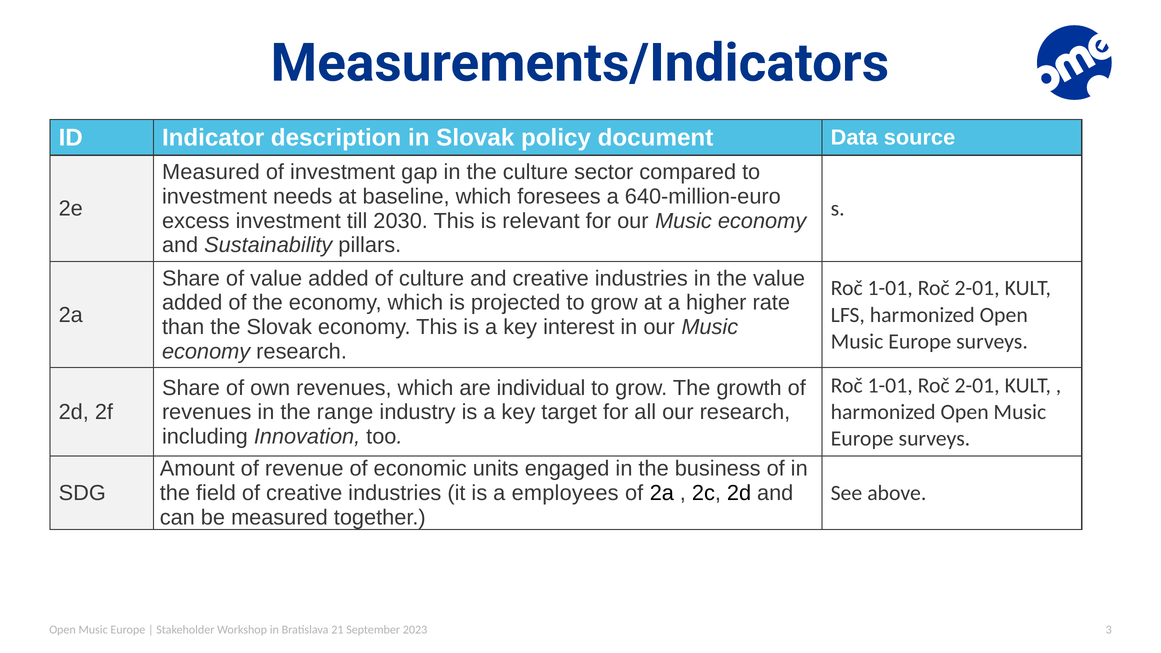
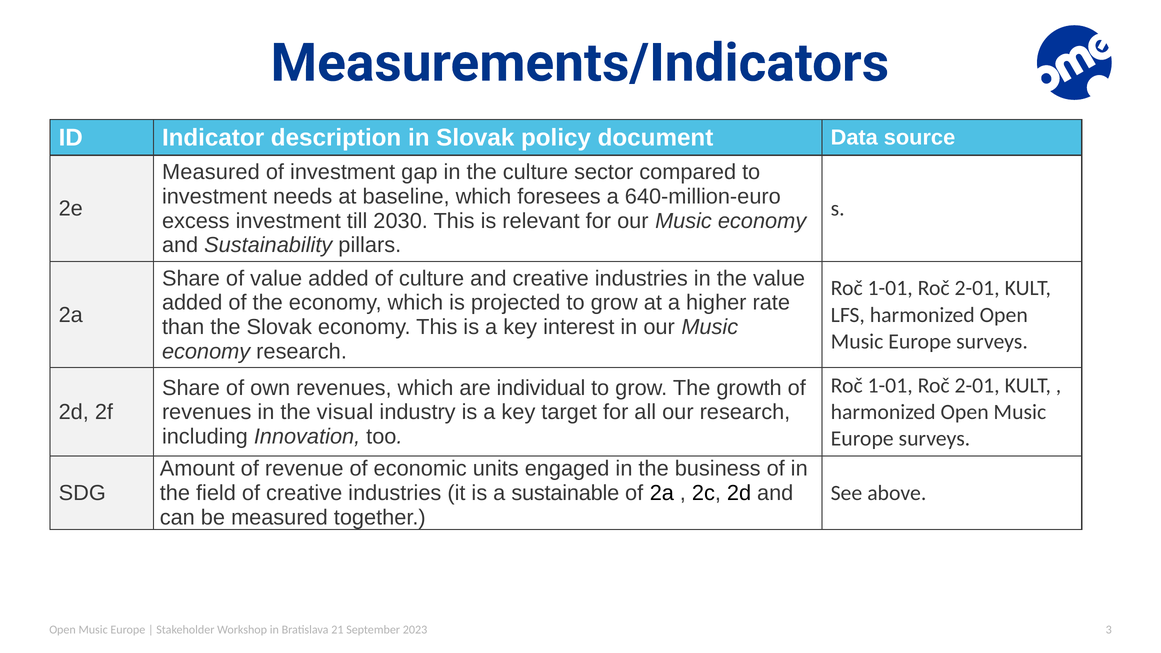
range: range -> visual (345, 412)
employees: employees -> sustainable (565, 493)
